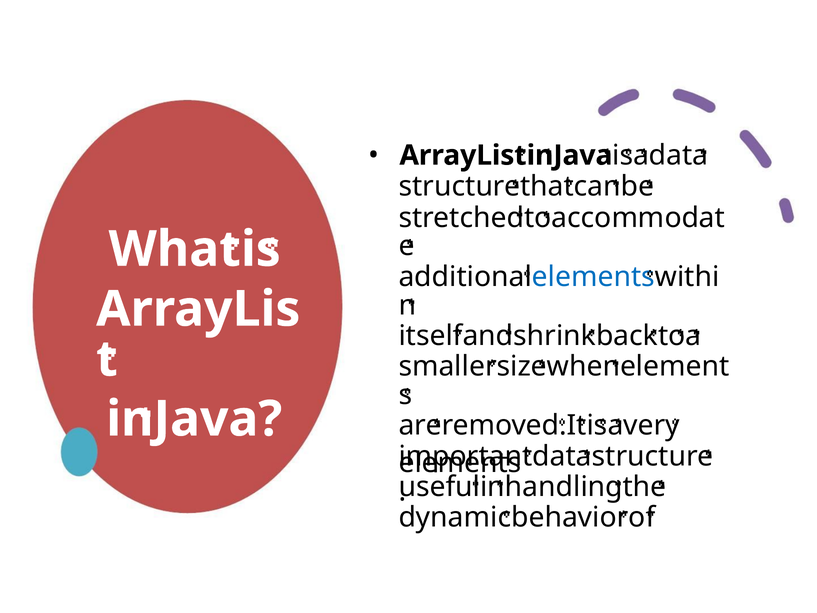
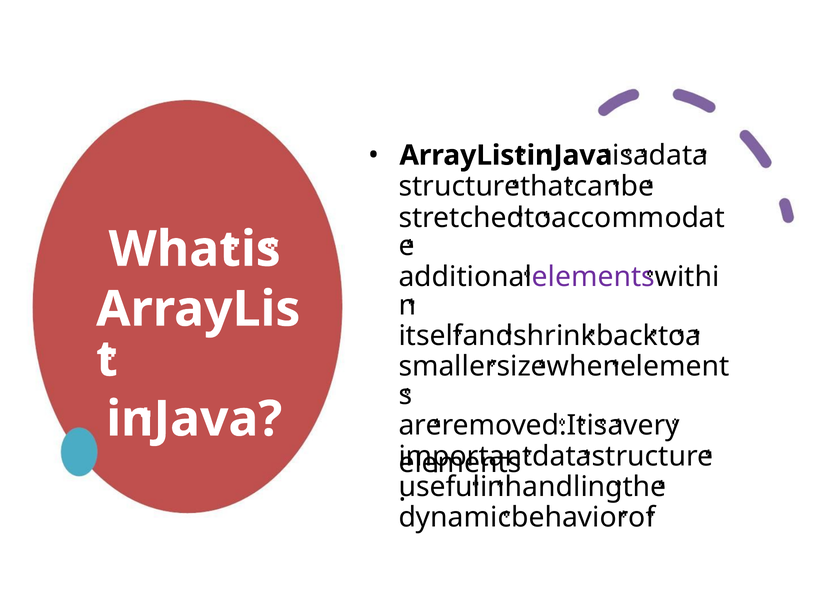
elements colour: blue -> purple (593, 277)
